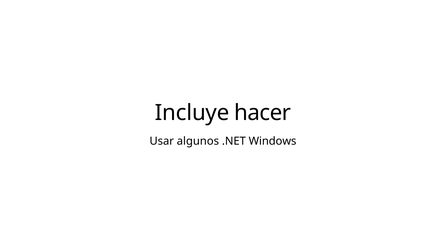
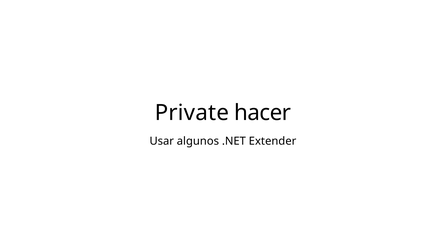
Incluye: Incluye -> Private (192, 113)
Windows: Windows -> Extender (273, 141)
